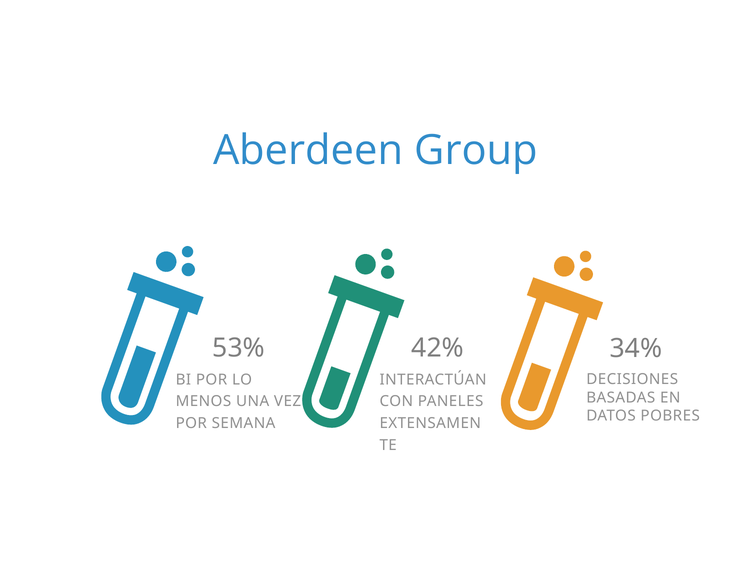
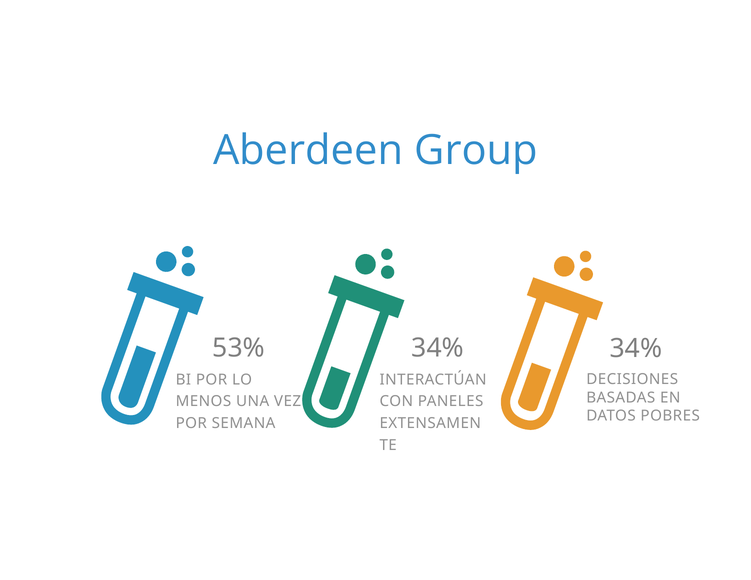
53% 42%: 42% -> 34% (438, 348)
